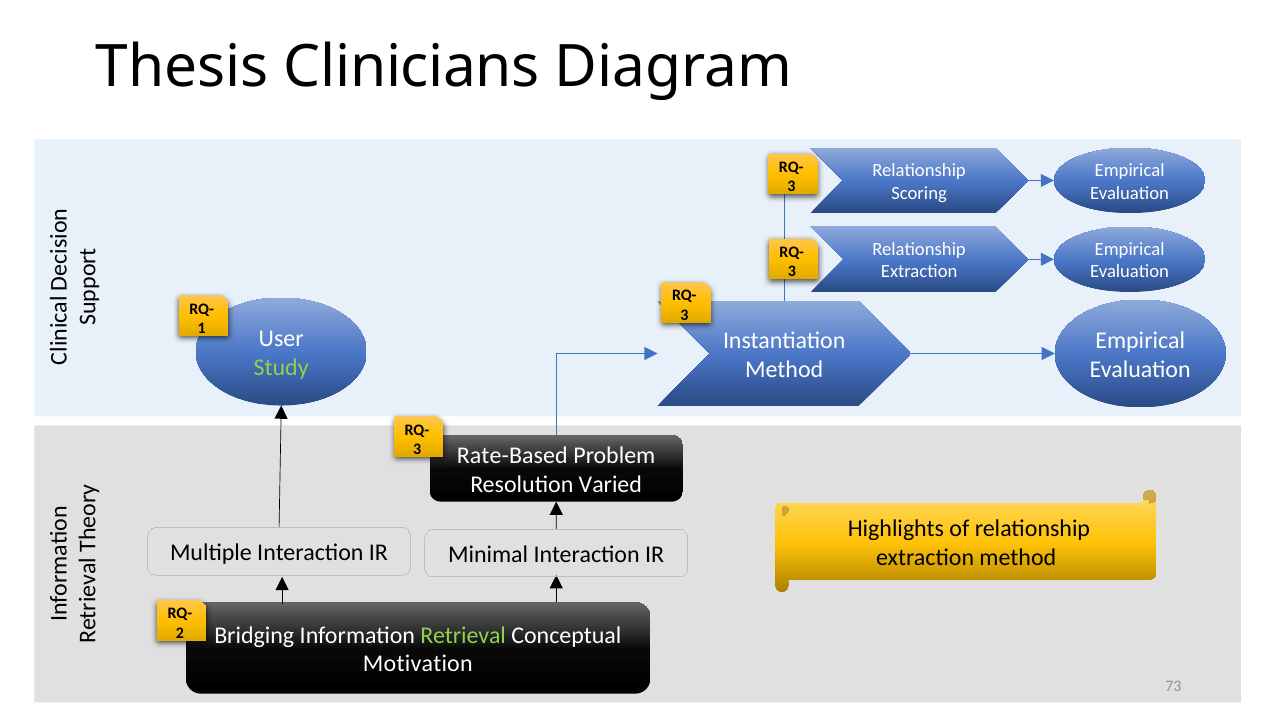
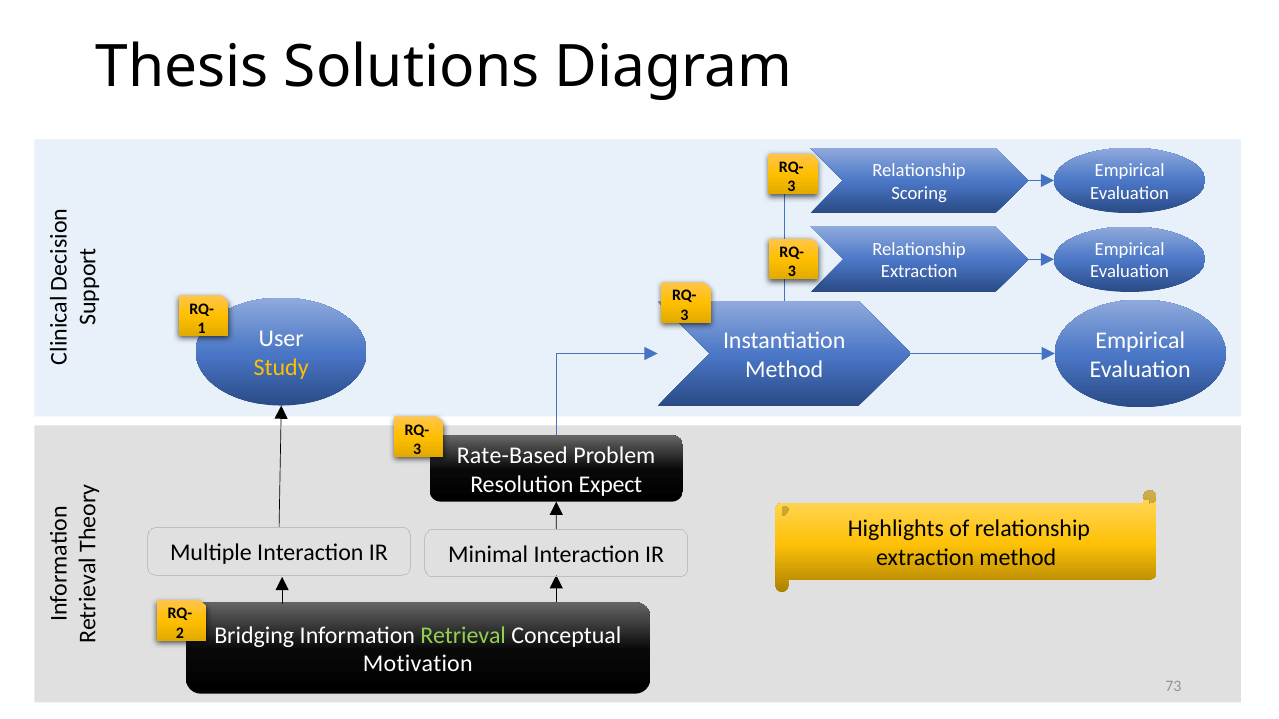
Clinicians: Clinicians -> Solutions (412, 67)
Study colour: light green -> yellow (281, 368)
Varied: Varied -> Expect (610, 485)
